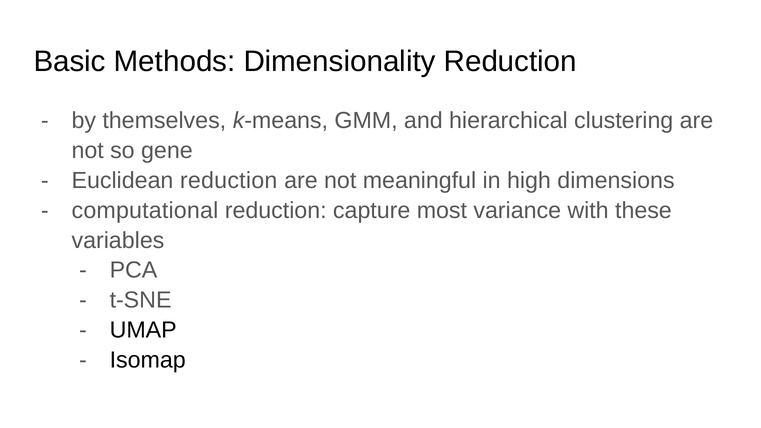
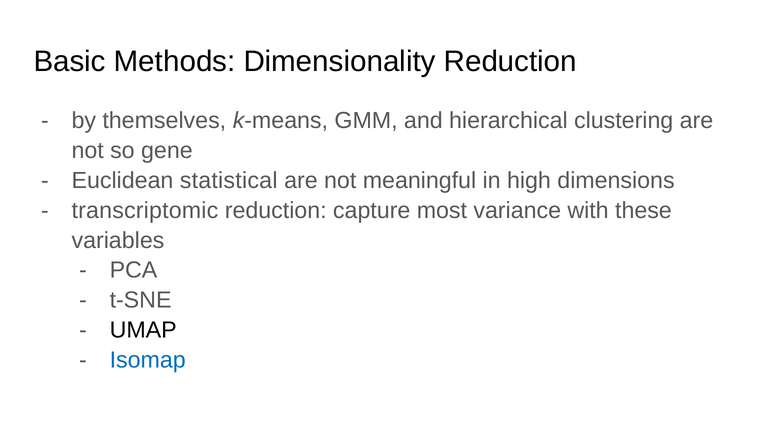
Euclidean reduction: reduction -> statistical (229, 181)
computational: computational -> transcriptomic (145, 211)
Isomap colour: black -> blue (148, 360)
